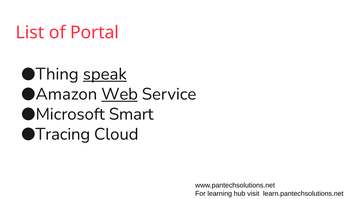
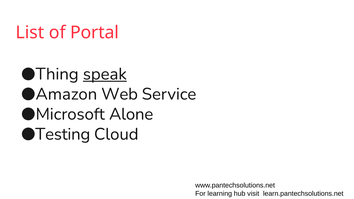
Web underline: present -> none (120, 94)
Smart: Smart -> Alone (131, 114)
Tracing: Tracing -> Testing (63, 134)
